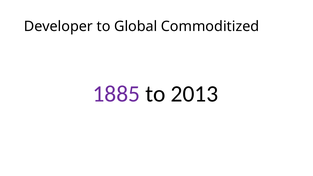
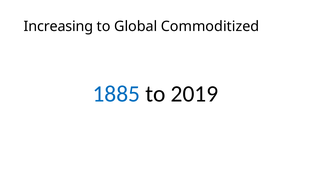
Developer: Developer -> Increasing (58, 26)
1885 colour: purple -> blue (116, 94)
2013: 2013 -> 2019 (194, 94)
